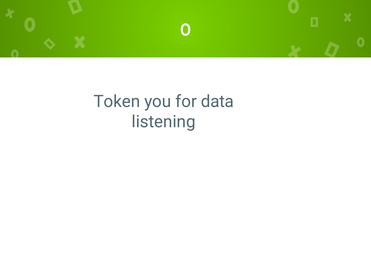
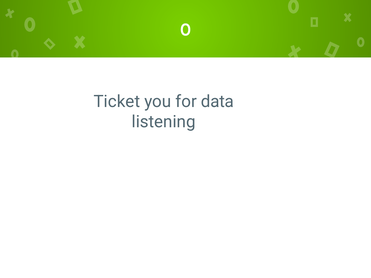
Token: Token -> Ticket (117, 102)
